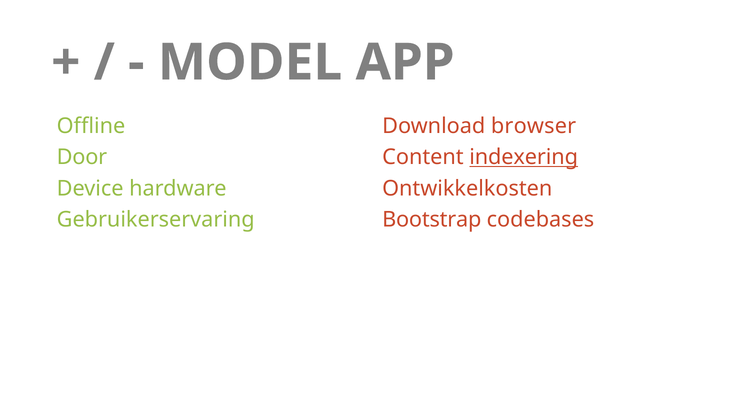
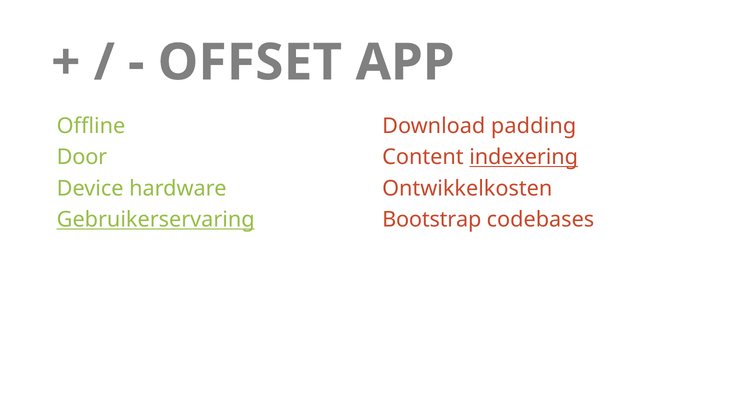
MODEL: MODEL -> OFFSET (250, 62)
browser: browser -> padding (534, 126)
Gebruikerservaring underline: none -> present (156, 219)
